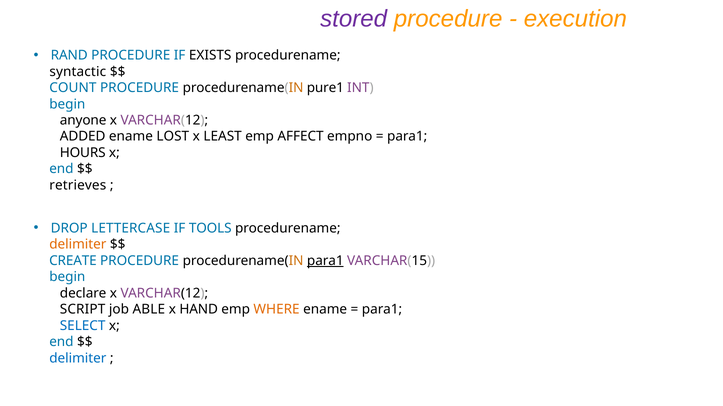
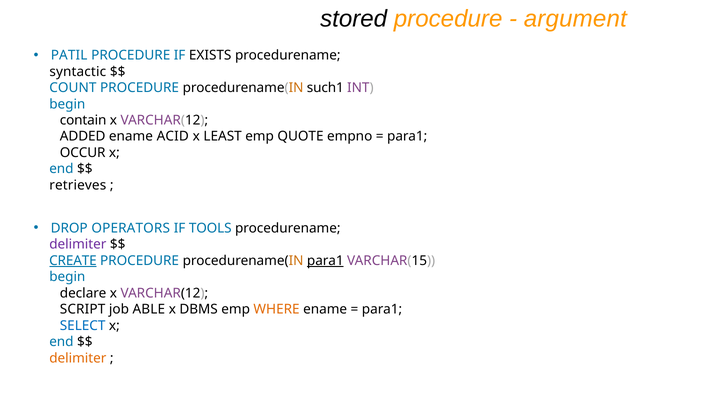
stored colour: purple -> black (354, 19)
execution: execution -> argument (575, 19)
RAND: RAND -> PATIL (69, 55)
pure1: pure1 -> such1 (325, 88)
anyone: anyone -> contain (83, 120)
LOST: LOST -> ACID (173, 137)
AFFECT: AFFECT -> QUOTE (300, 137)
HOURS: HOURS -> OCCUR (83, 153)
LETTERCASE: LETTERCASE -> OPERATORS (131, 229)
delimiter colour: orange -> purple (78, 245)
CREATE underline: none -> present (73, 261)
HAND: HAND -> DBMS (199, 310)
delimiter colour: blue -> orange (78, 359)
